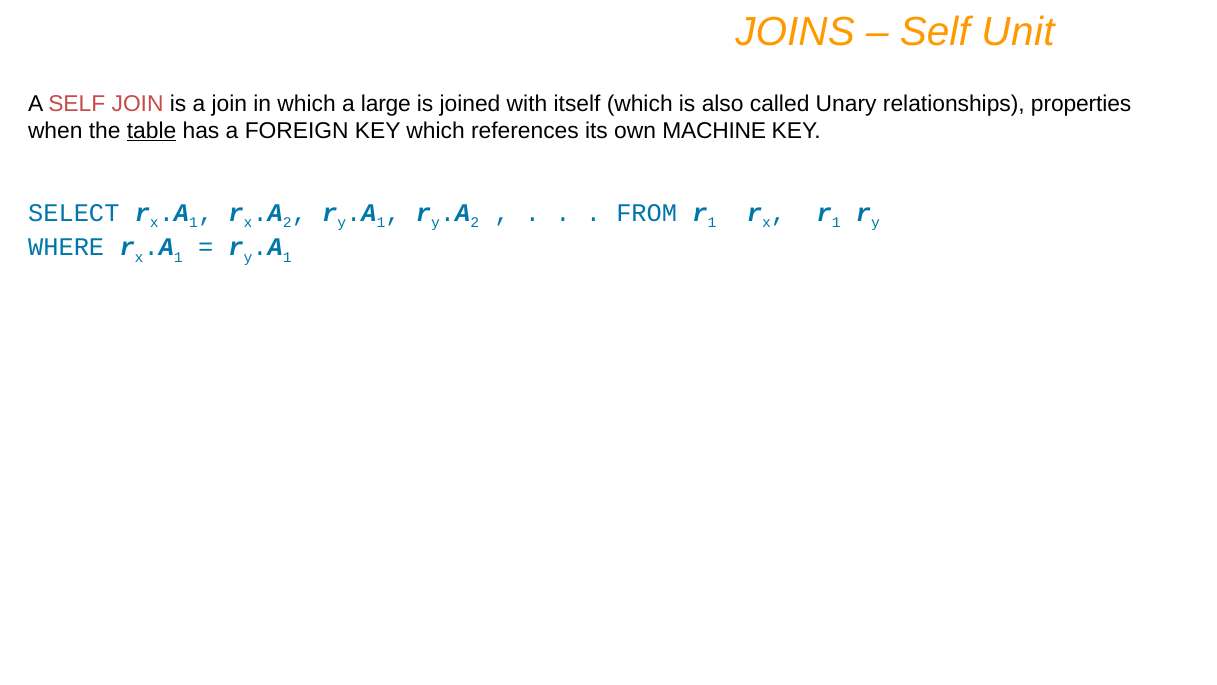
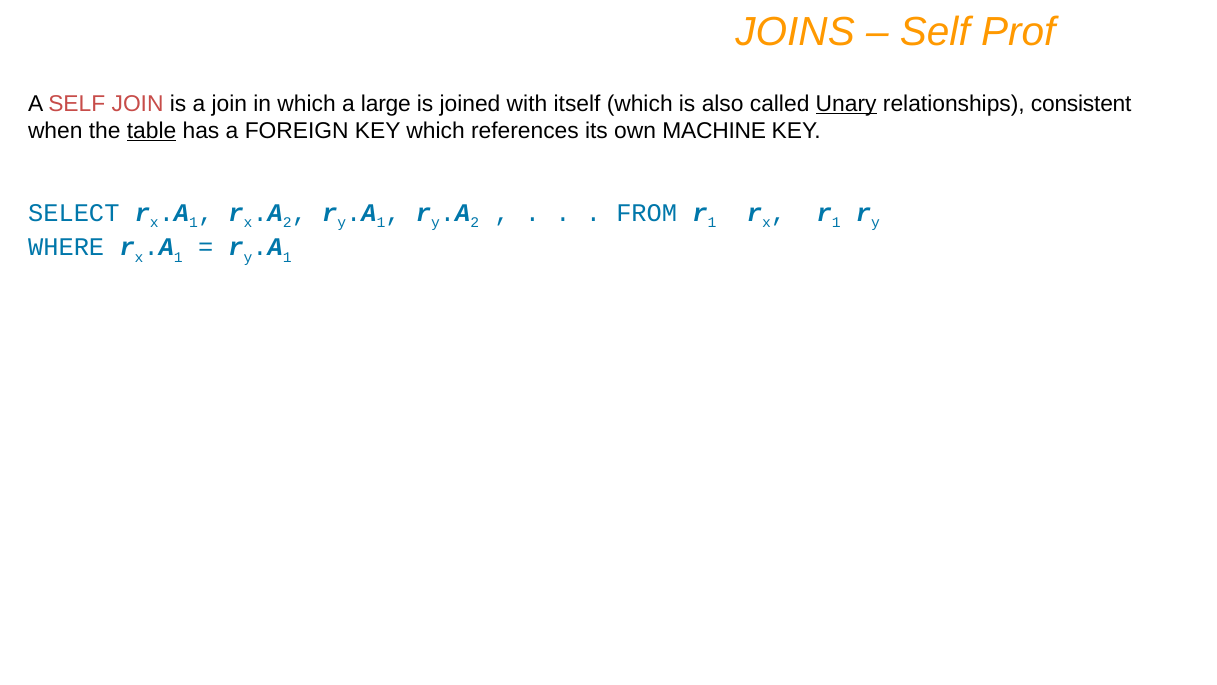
Unit: Unit -> Prof (1018, 32)
Unary underline: none -> present (846, 103)
properties: properties -> consistent (1081, 103)
